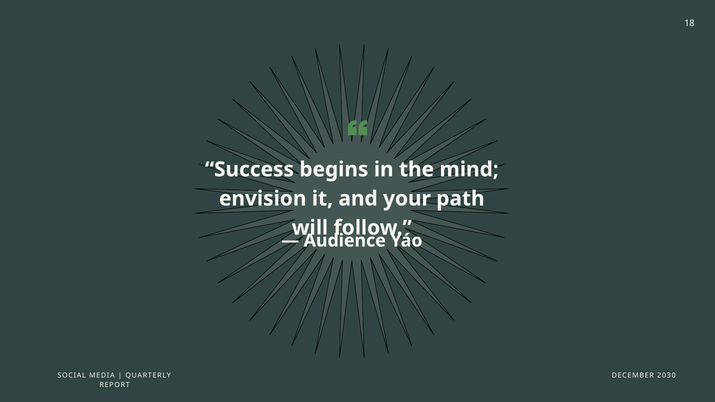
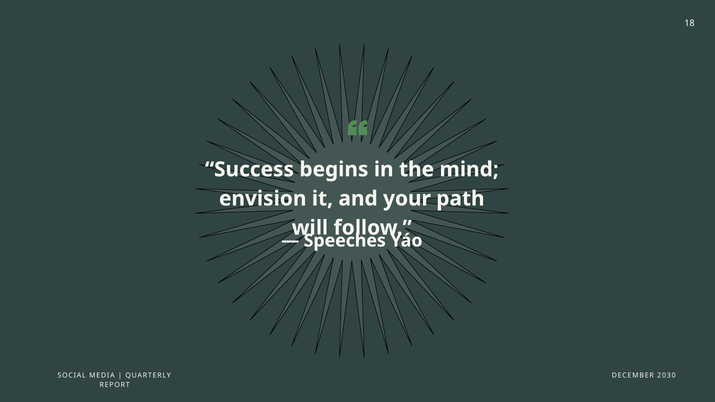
Audience: Audience -> Speeches (345, 241)
